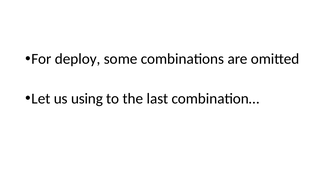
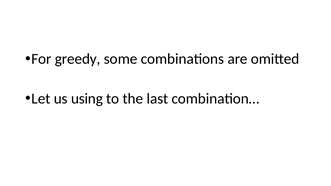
deploy: deploy -> greedy (78, 59)
